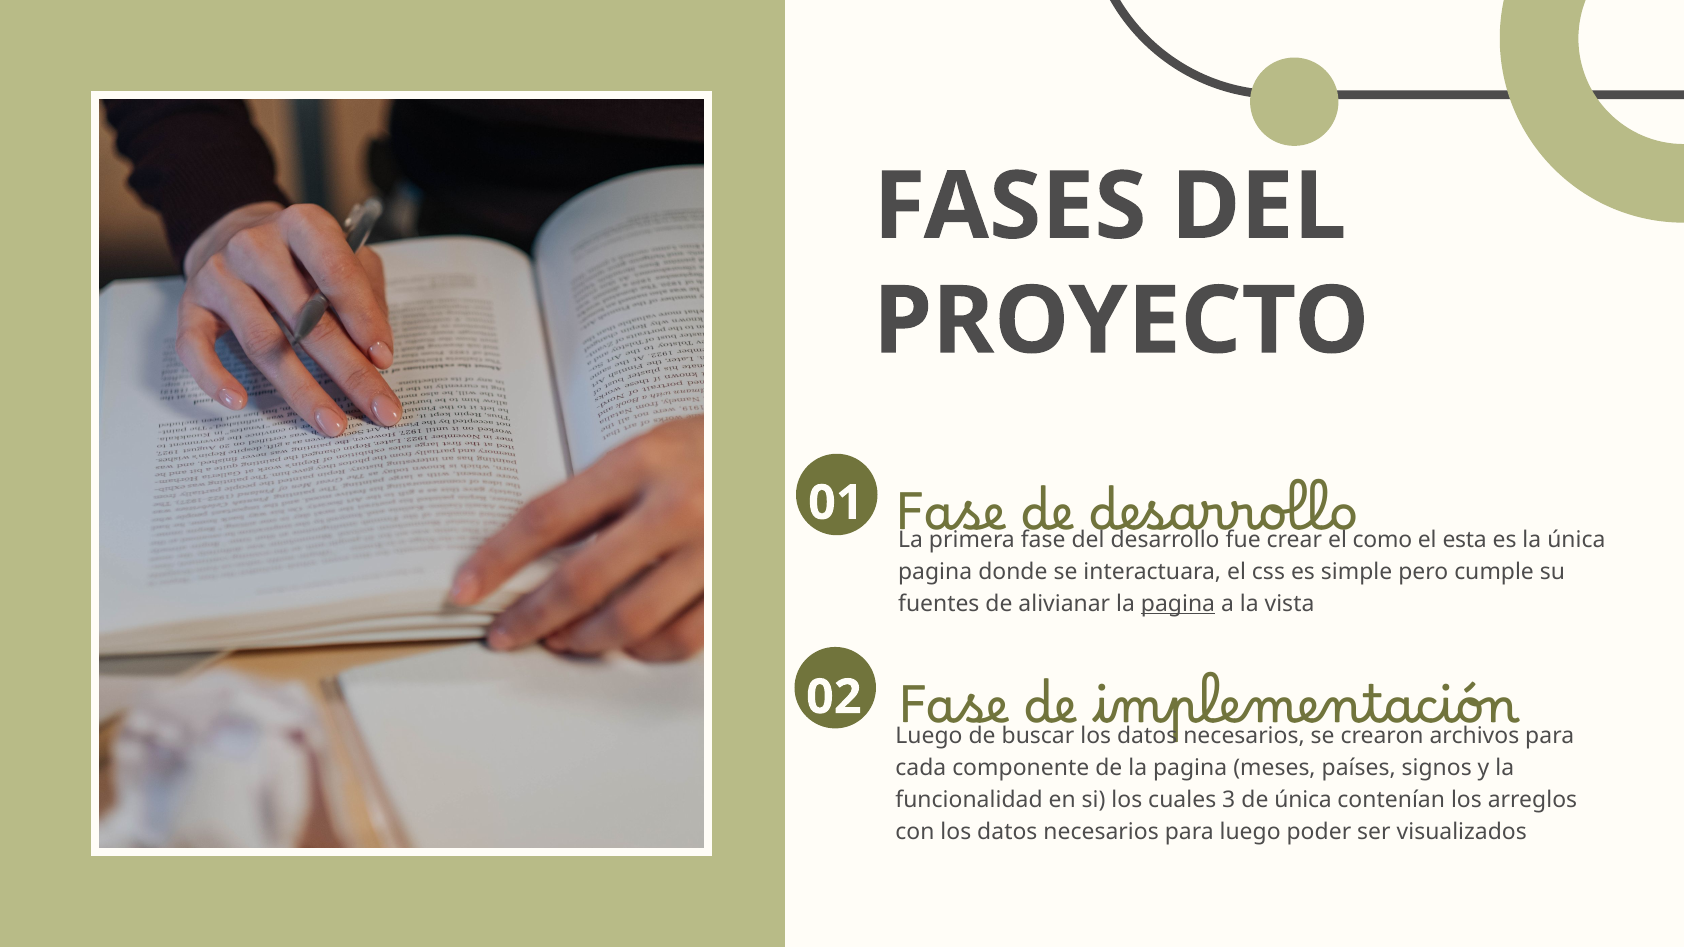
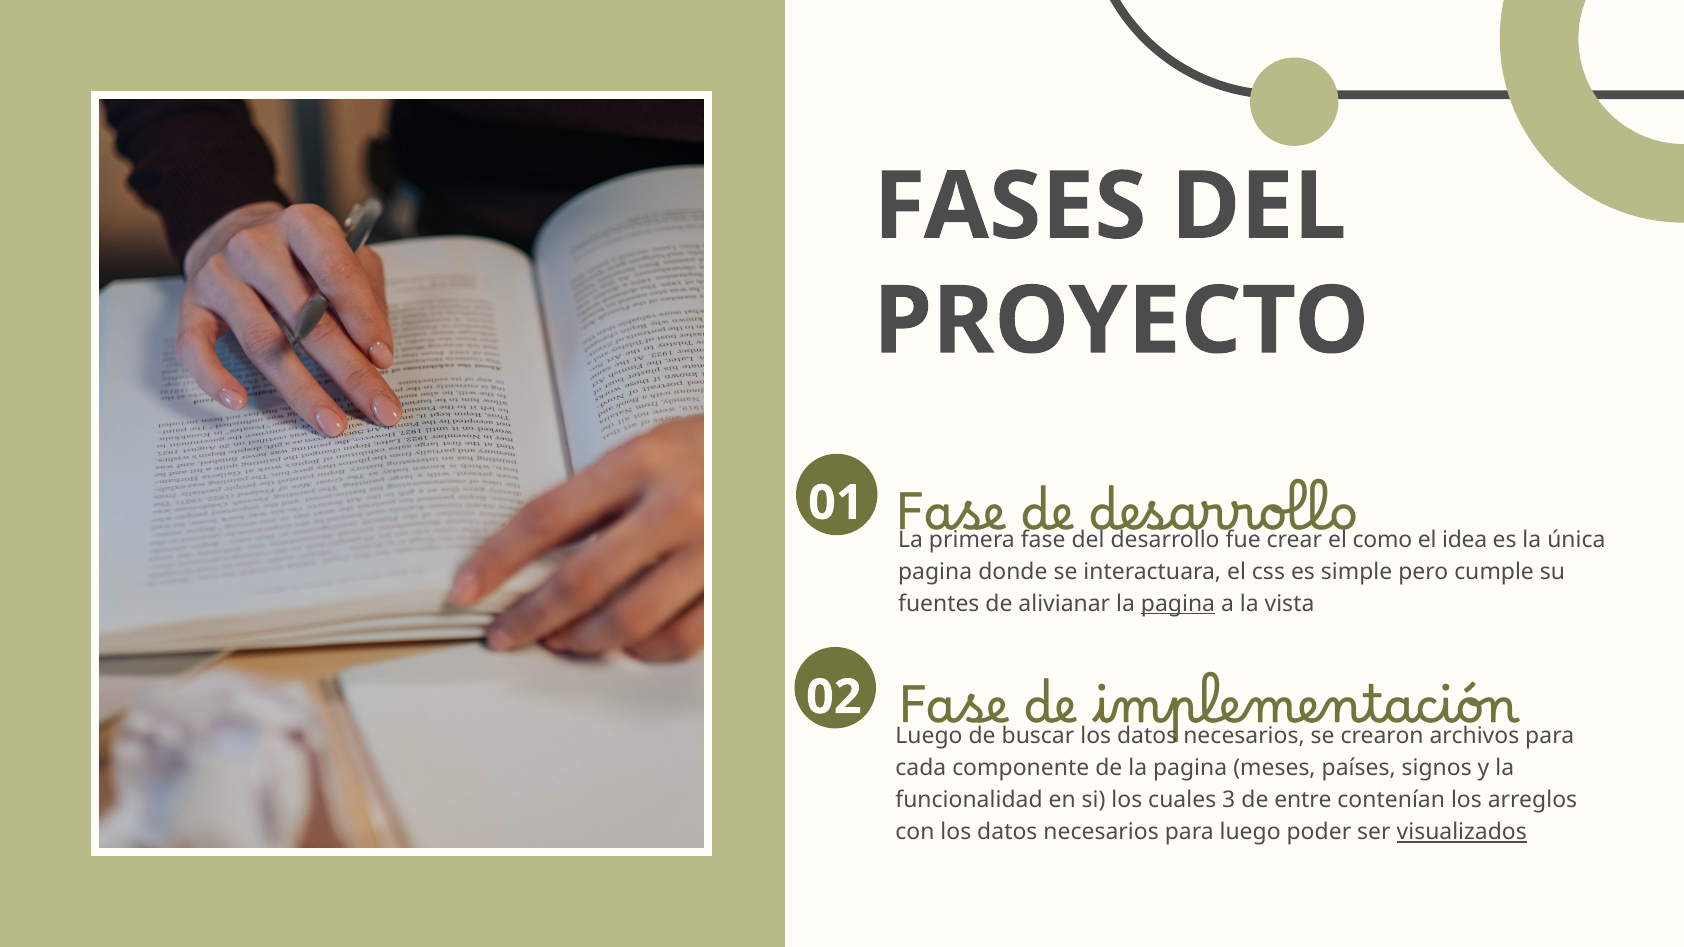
esta: esta -> idea (1465, 540)
de única: única -> entre (1303, 800)
visualizados underline: none -> present (1462, 832)
